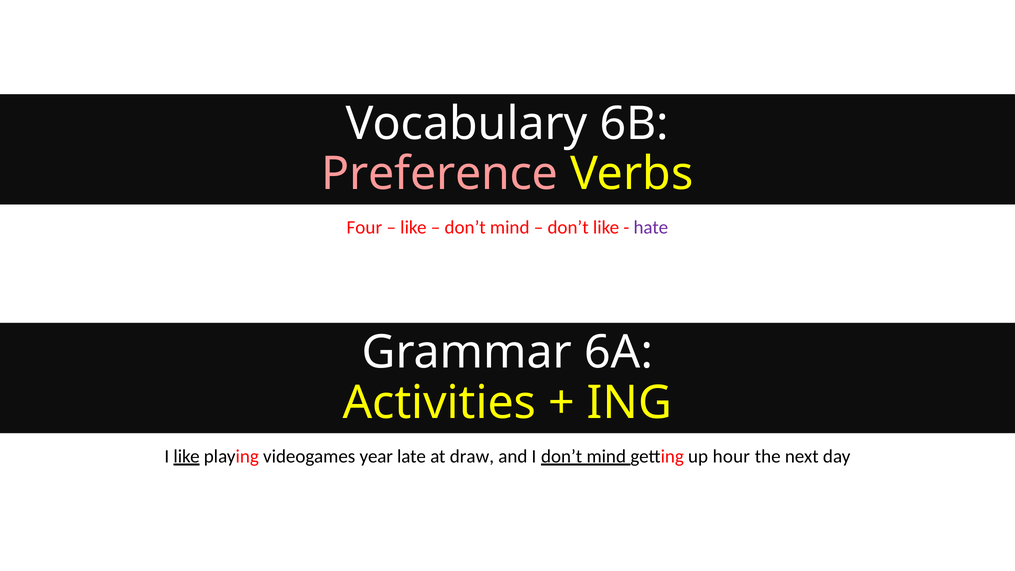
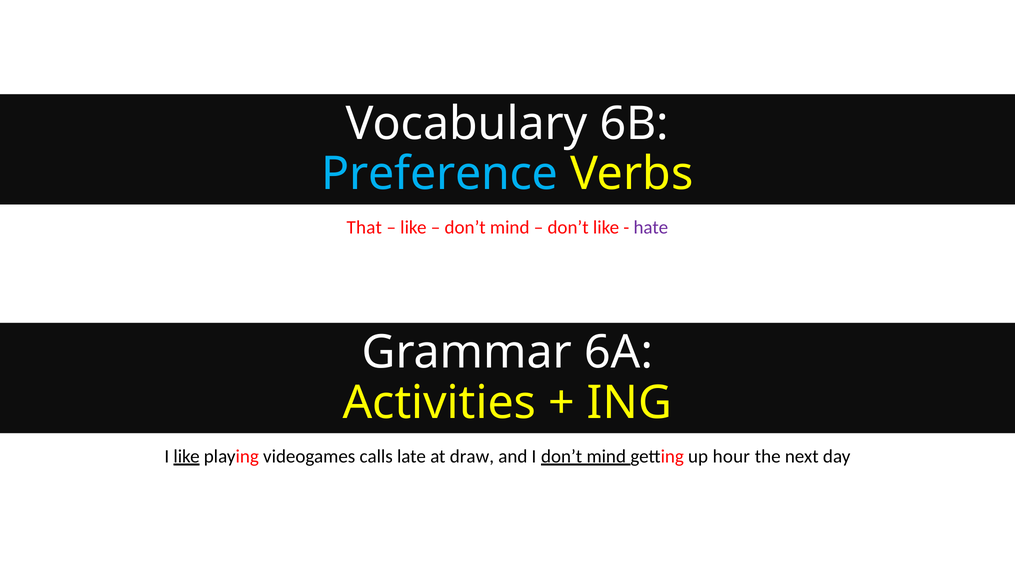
Preference colour: pink -> light blue (440, 174)
Four: Four -> That (364, 228)
year: year -> calls (376, 456)
